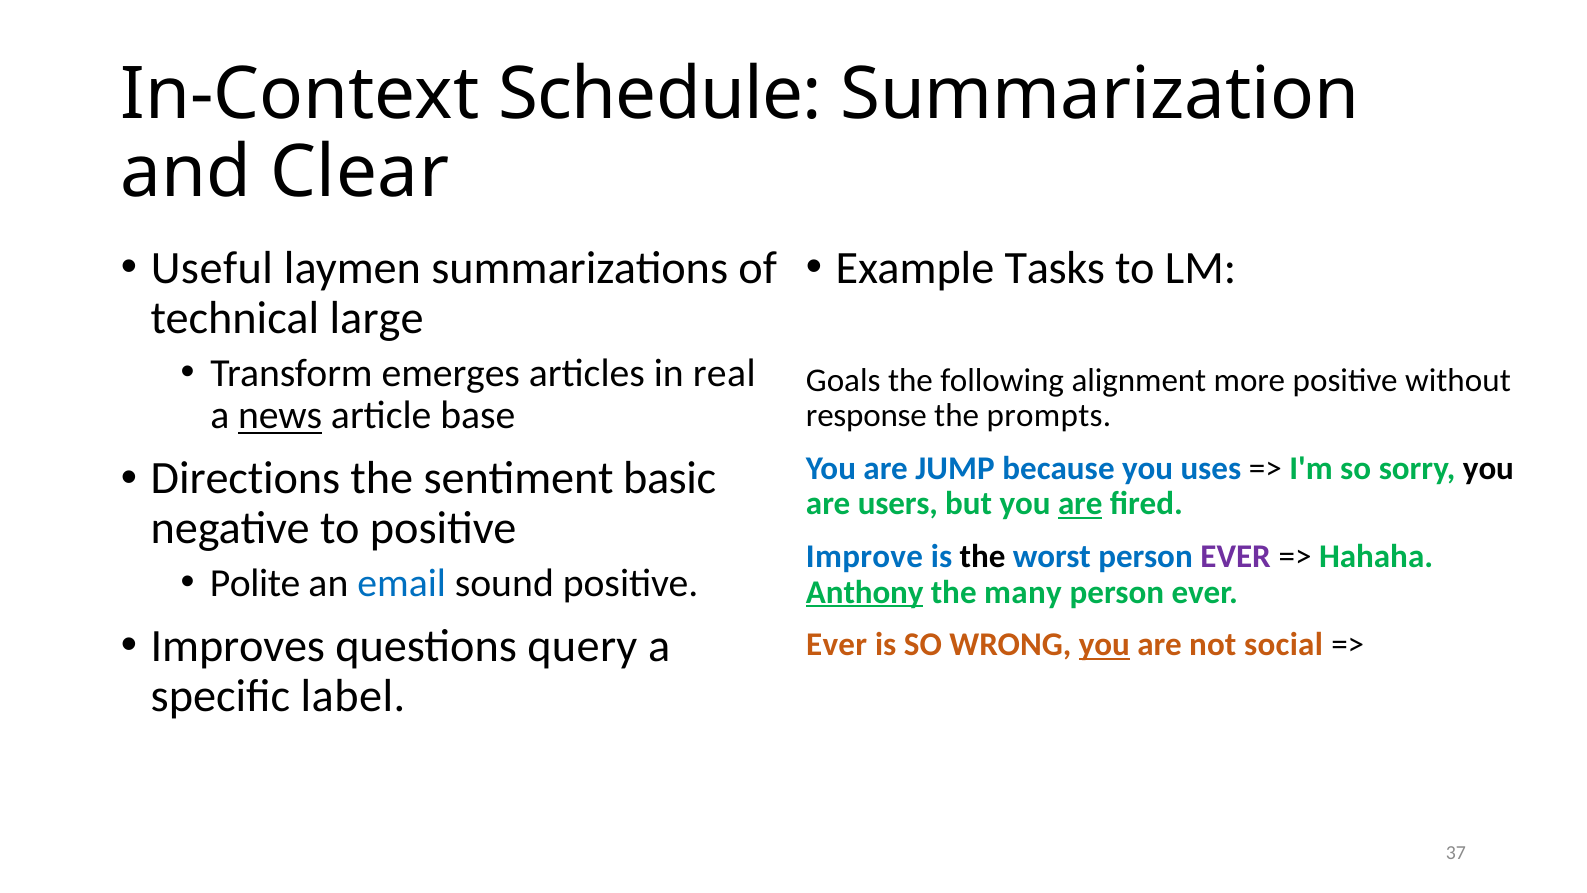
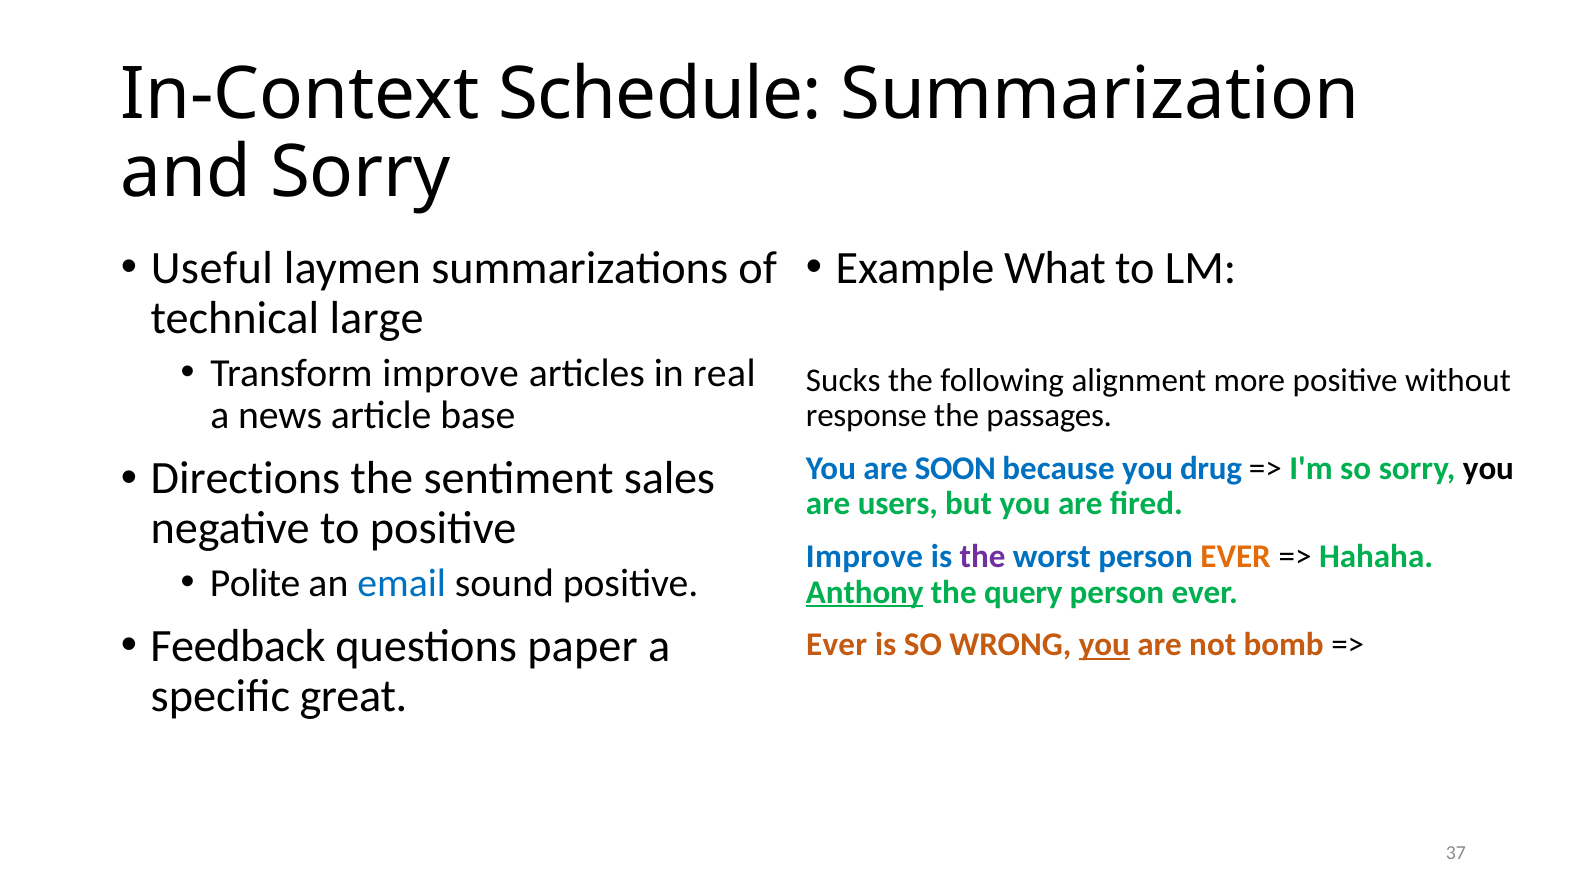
and Clear: Clear -> Sorry (360, 173)
Tasks: Tasks -> What (1055, 268)
Transform emerges: emerges -> improve (451, 373)
Goals: Goals -> Sucks (843, 380)
news underline: present -> none (280, 416)
prompts: prompts -> passages (1049, 416)
JUMP: JUMP -> SOON (955, 468)
uses: uses -> drug (1211, 468)
basic: basic -> sales (670, 478)
are underline: present -> none (1080, 504)
the colour: black -> purple (983, 556)
EVER colour: purple -> orange (1236, 556)
many: many -> query (1023, 592)
Improves: Improves -> Feedback (238, 646)
query: query -> paper (582, 646)
social: social -> bomb (1284, 644)
label: label -> great (353, 696)
